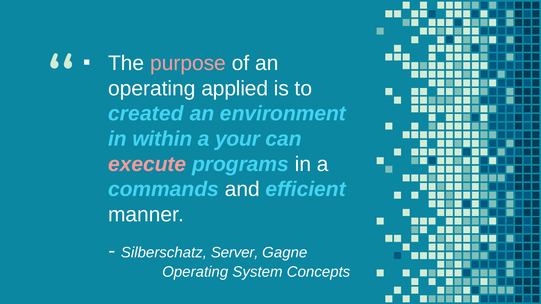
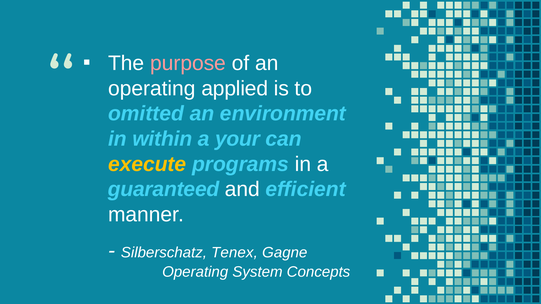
created: created -> omitted (146, 114)
execute colour: pink -> yellow (147, 164)
commands: commands -> guaranteed (164, 190)
Server: Server -> Tenex (234, 253)
